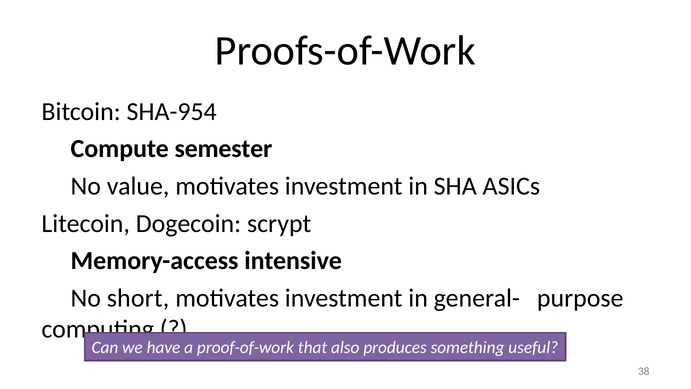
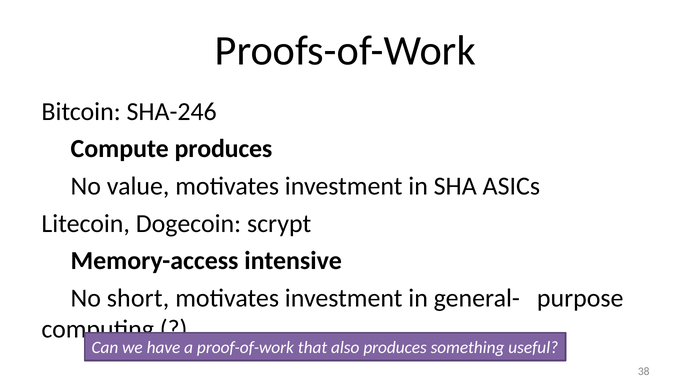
SHA-954: SHA-954 -> SHA-246 (172, 112)
Compute semester: semester -> produces (223, 149)
